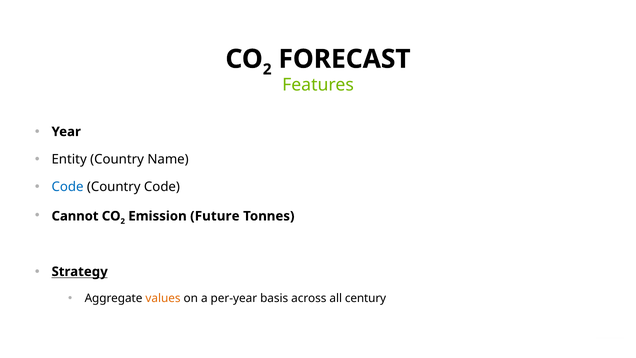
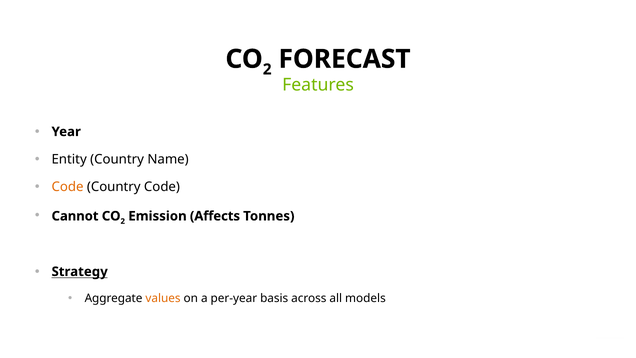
Code colour: blue -> orange (68, 187)
Future: Future -> Affects (215, 216)
century: century -> models (365, 298)
